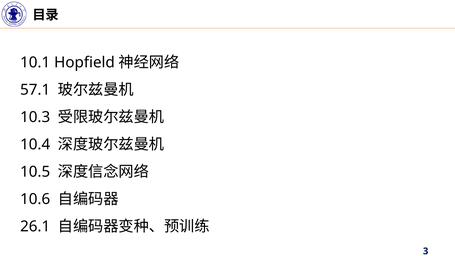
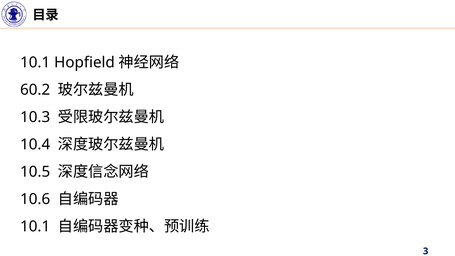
57.1: 57.1 -> 60.2 (35, 90)
26.1: 26.1 -> 10.1 (35, 226)
